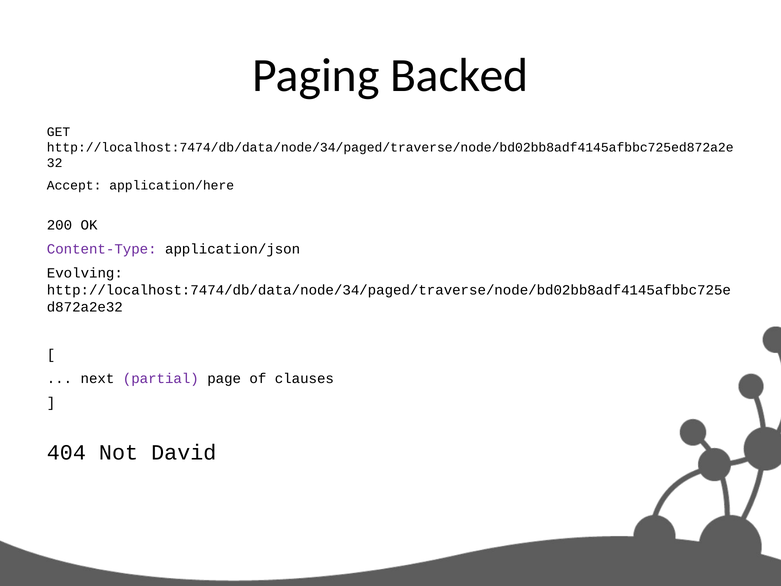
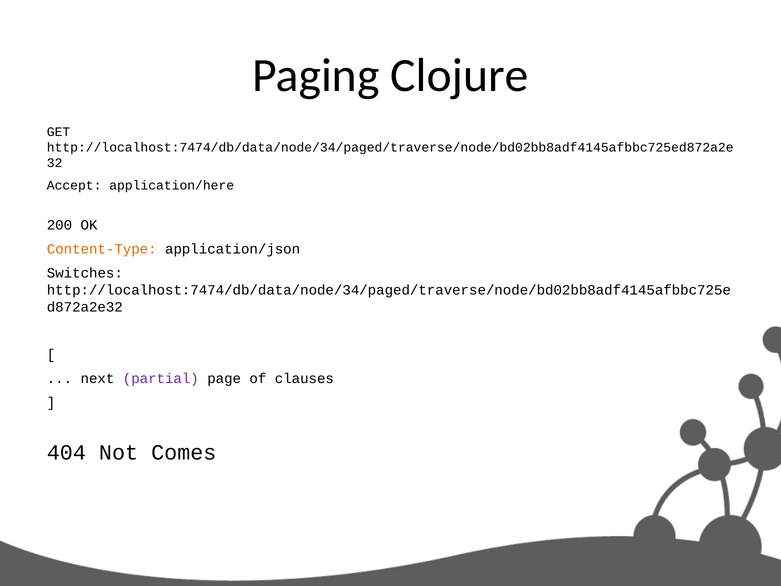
Backed: Backed -> Clojure (459, 76)
Content-Type colour: purple -> orange (102, 249)
Evolving: Evolving -> Switches (85, 273)
David: David -> Comes (184, 452)
